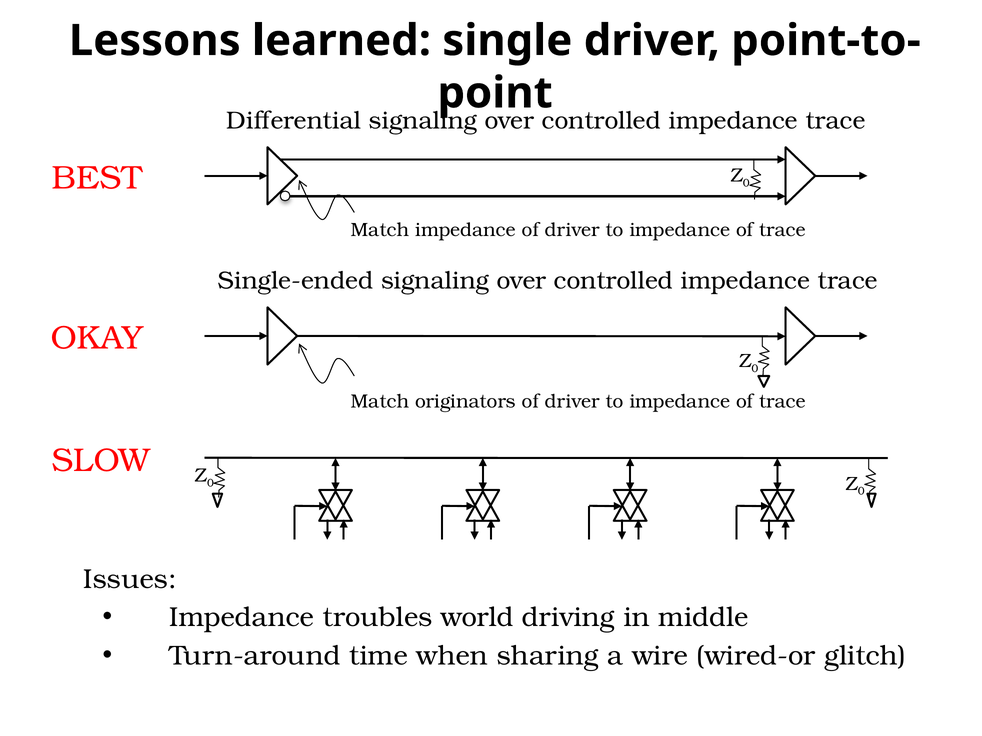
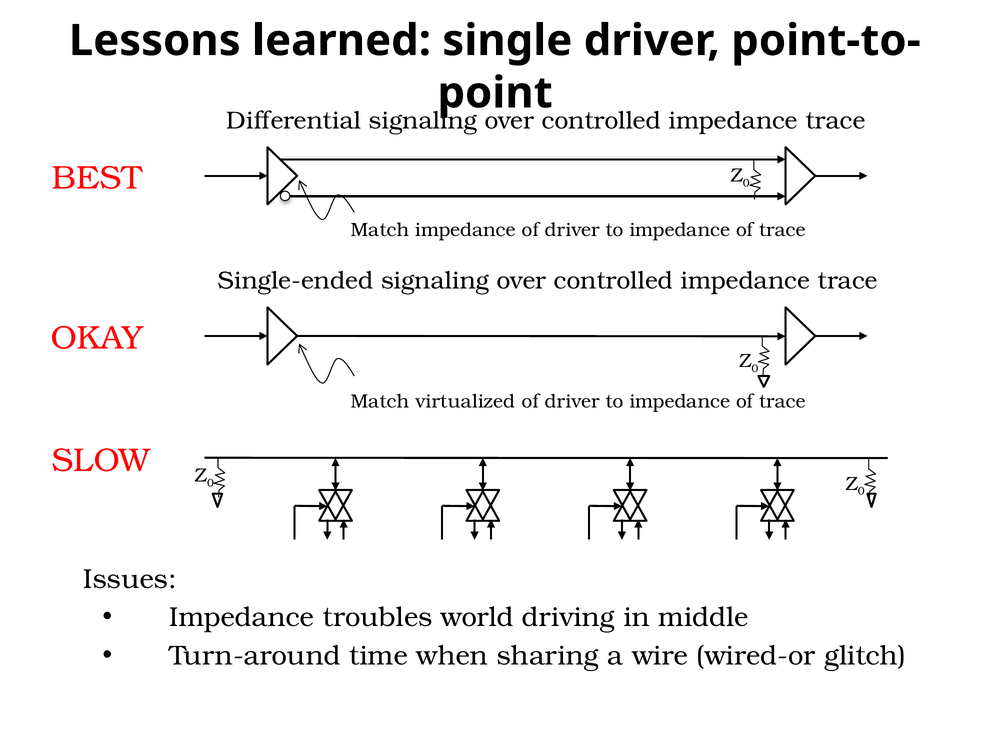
originators: originators -> virtualized (465, 402)
